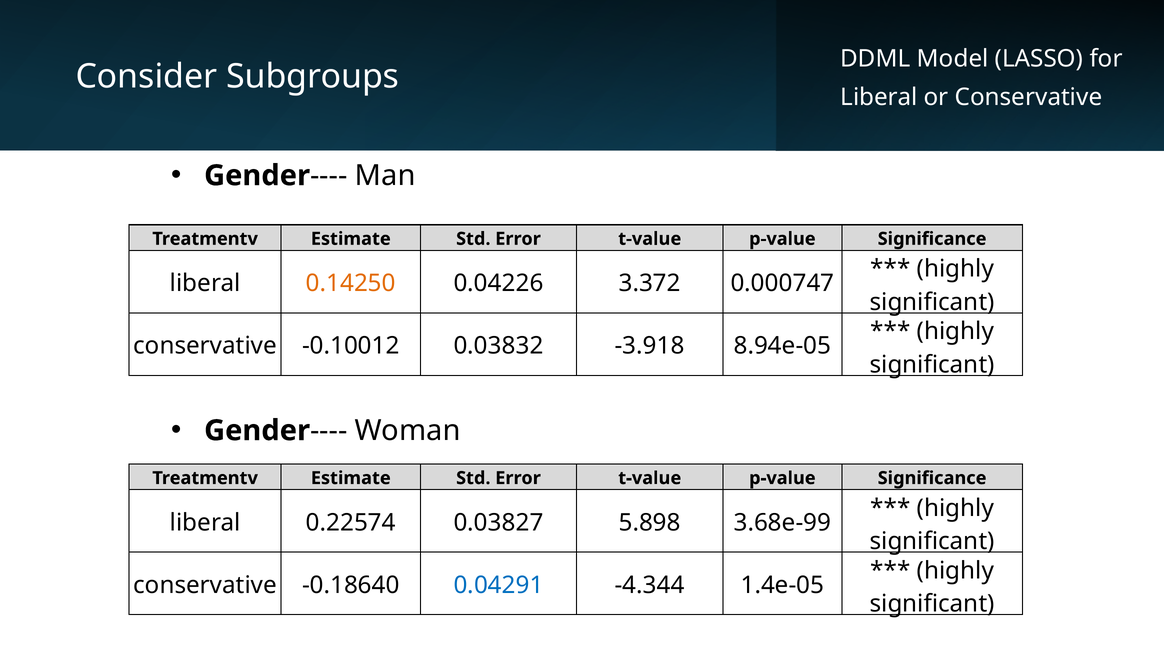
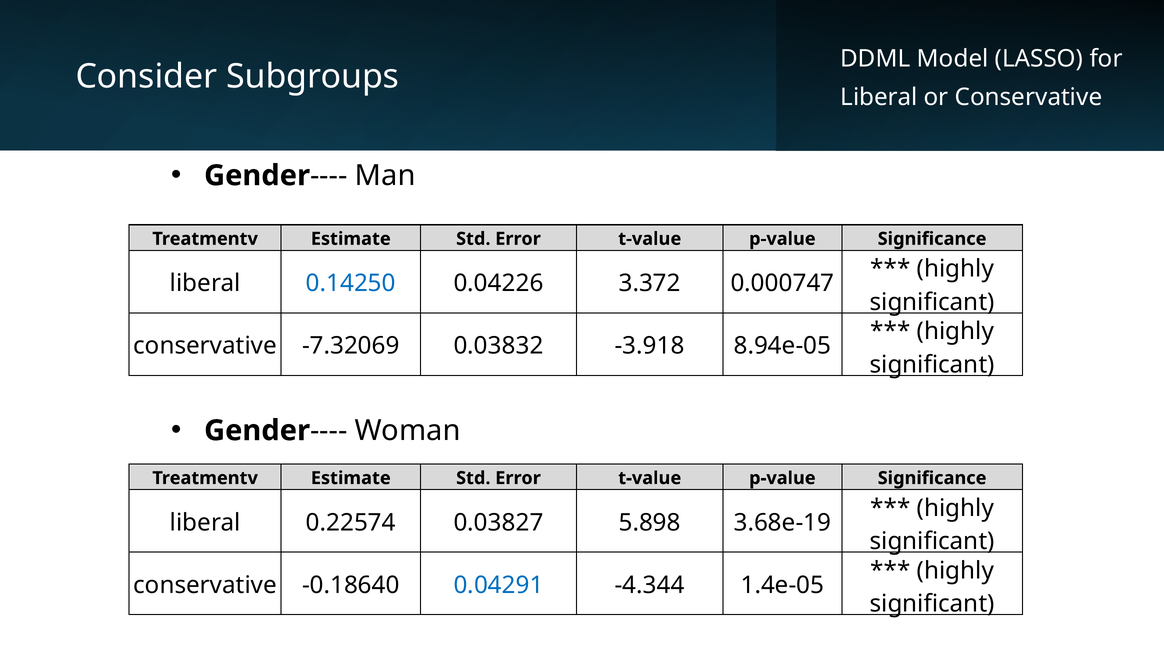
0.14250 colour: orange -> blue (351, 283)
-0.10012: -0.10012 -> -7.32069 (351, 346)
3.68e-99: 3.68e-99 -> 3.68e-19 (782, 522)
